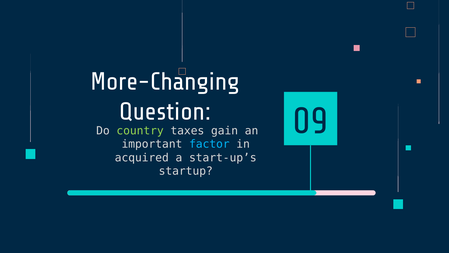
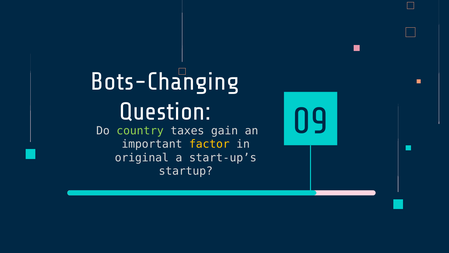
More-Changing: More-Changing -> Bots-Changing (165, 81)
factor colour: light blue -> yellow (209, 144)
acquired: acquired -> original (142, 157)
